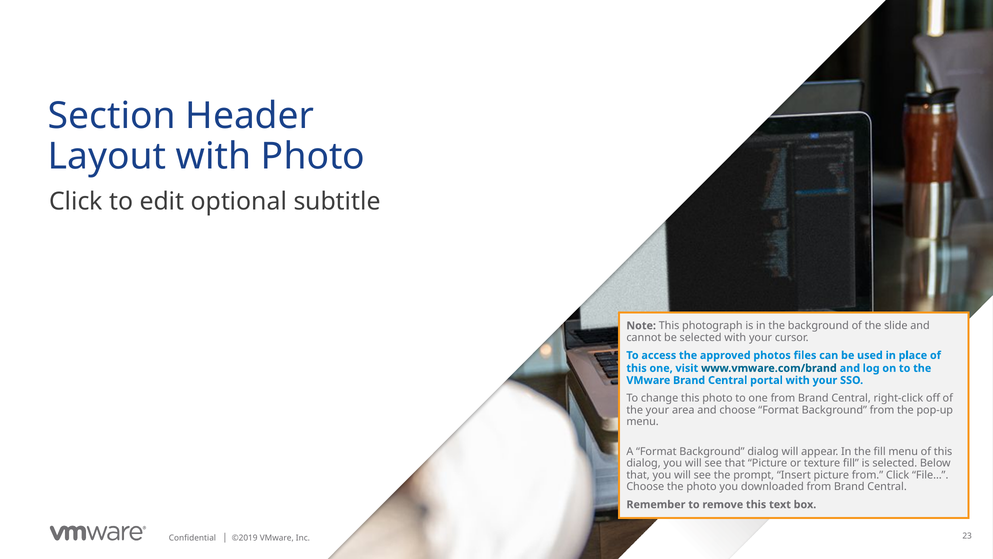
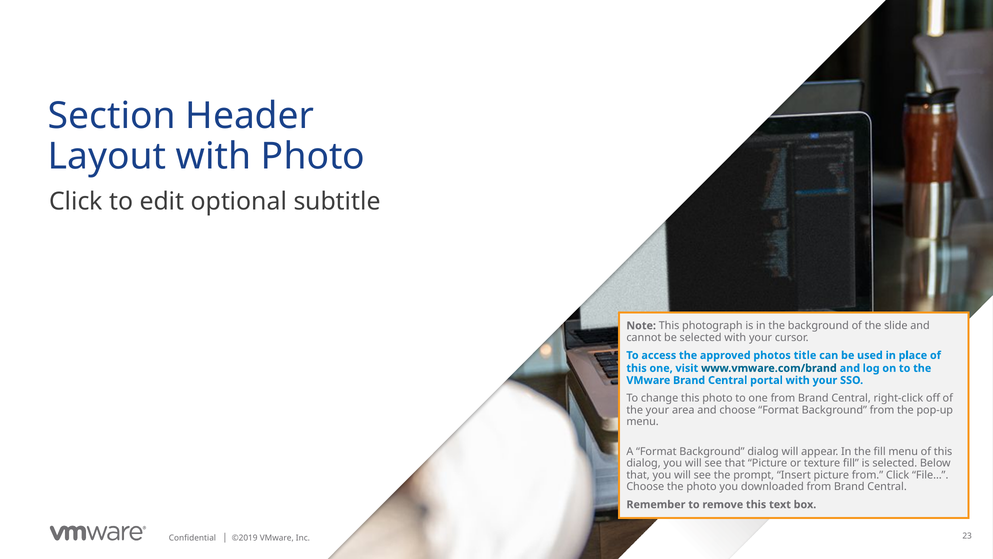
files: files -> title (805, 355)
